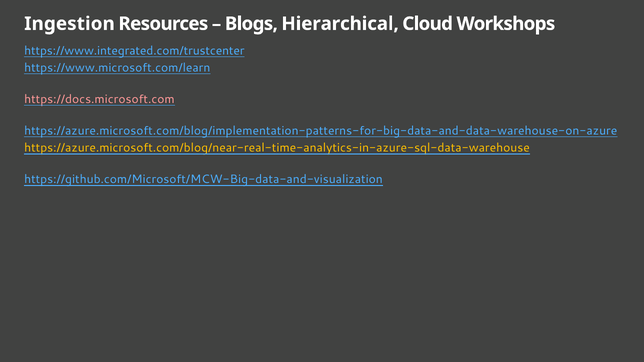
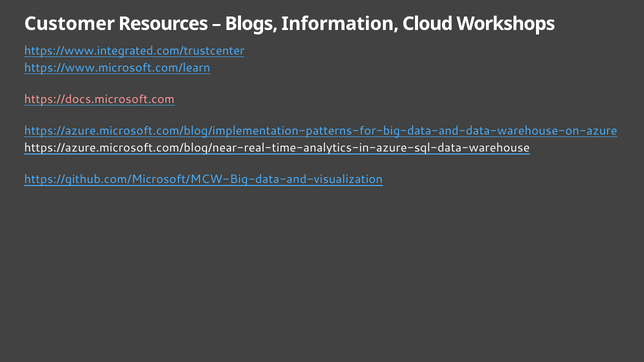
Ingestion: Ingestion -> Customer (70, 24)
Hierarchical: Hierarchical -> Information (340, 24)
https://azure.microsoft.com/blog/near-real-time-analytics-in-azure-sql-data-warehouse colour: yellow -> white (277, 148)
